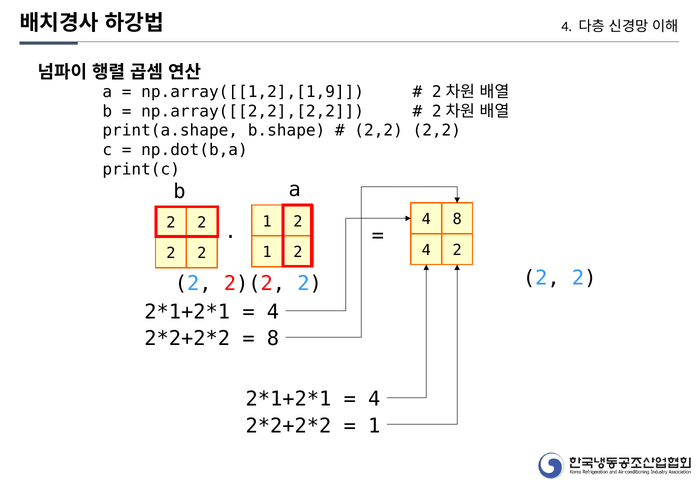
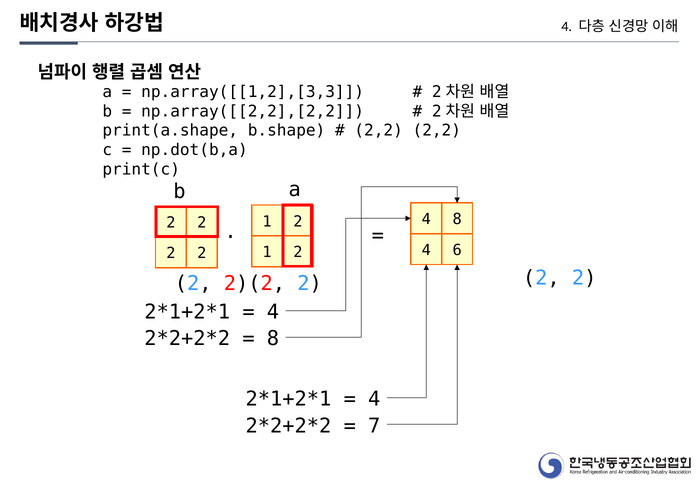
np.array([[1,2],[1,9: np.array([[1,2],[1,9 -> np.array([[1,2],[3,3 (253, 92)
4 2: 2 -> 6 (457, 250)
1: 1 -> 7 (374, 426)
